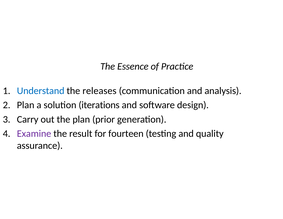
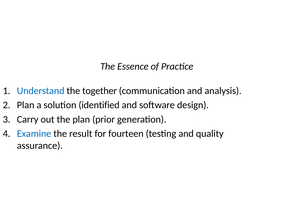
releases: releases -> together (100, 91)
iterations: iterations -> identified (99, 105)
Examine colour: purple -> blue (34, 133)
